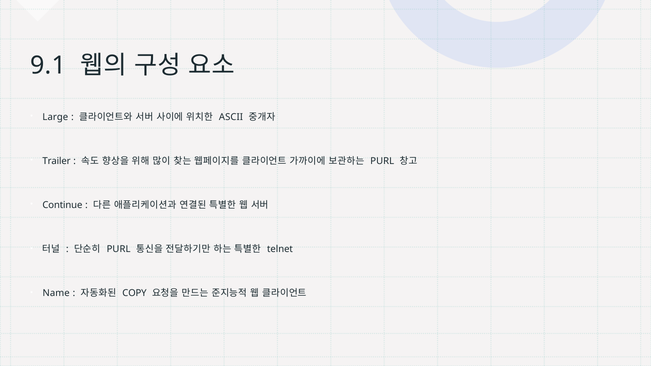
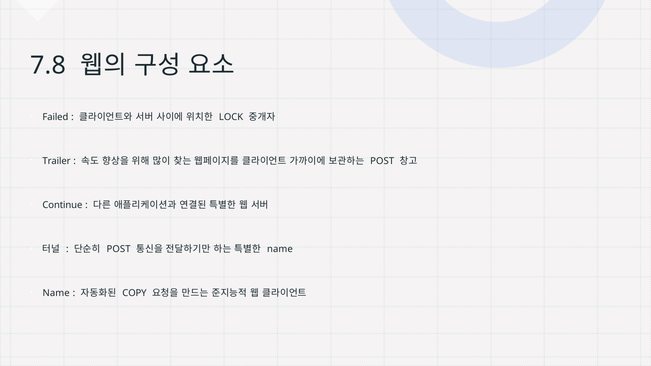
9.1: 9.1 -> 7.8 (48, 66)
Large: Large -> Failed (55, 117)
ASCII: ASCII -> LOCK (231, 117)
PURL: PURL -> POST (382, 161)
PURL: PURL -> POST (119, 249)
telnet: telnet -> name (280, 249)
